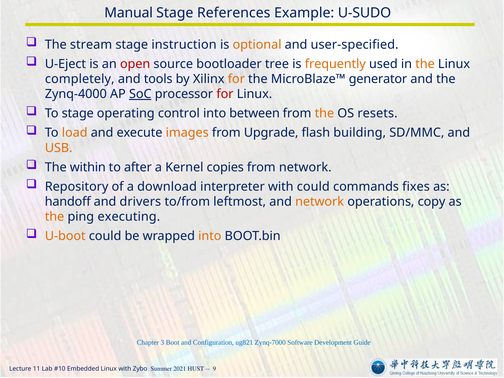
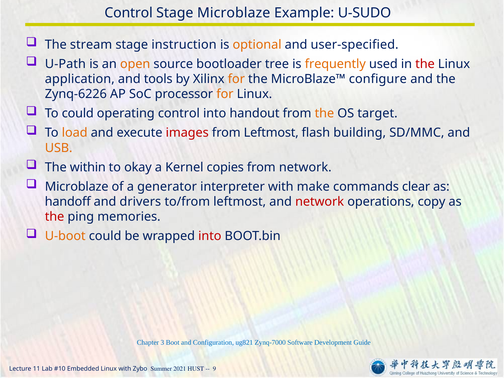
Manual: Manual -> Control (129, 13)
Stage References: References -> Microblaze (234, 13)
U-Eject: U-Eject -> U-Path (65, 64)
open colour: red -> orange (135, 64)
the colour: orange -> red (425, 64)
completely: completely -> application (80, 79)
generator: generator -> configure (378, 79)
Zynq-4000: Zynq-4000 -> Zynq-6226 (76, 94)
SoC underline: present -> none (140, 94)
for colour: red -> orange (225, 94)
To stage: stage -> could (78, 113)
between: between -> handout (255, 113)
resets: resets -> target (378, 113)
images colour: orange -> red (187, 133)
from Upgrade: Upgrade -> Leftmost (271, 133)
after: after -> okay (138, 167)
Repository: Repository -> Microblaze (77, 187)
download: download -> generator (167, 187)
with could: could -> make (313, 187)
fixes: fixes -> clear (416, 187)
network colour: orange -> red (320, 202)
the colour: orange -> red (55, 217)
executing: executing -> memories (129, 217)
into colour: orange -> red (210, 236)
